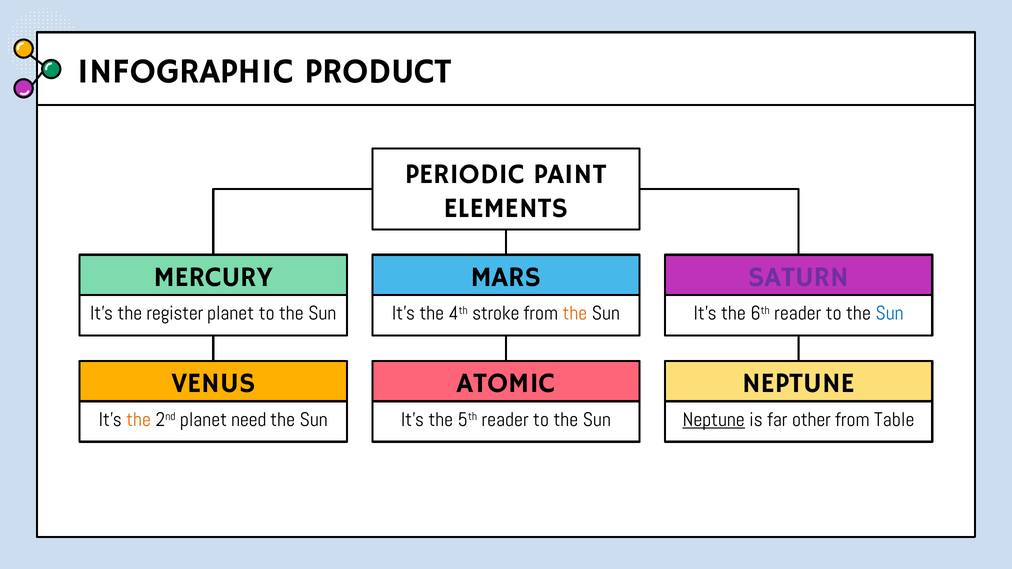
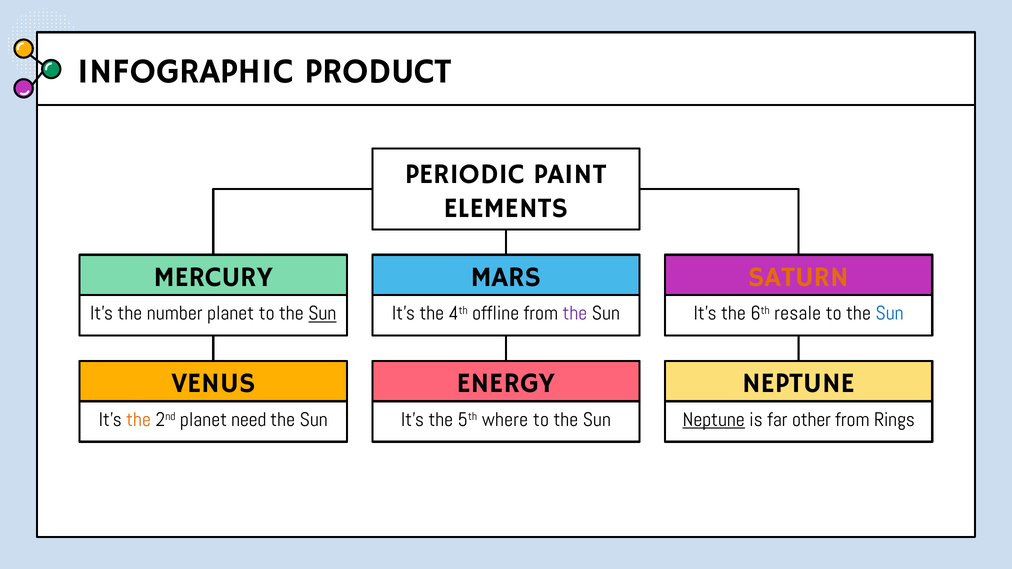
SATURN colour: purple -> orange (799, 277)
register: register -> number (175, 314)
Sun underline: none -> present (322, 314)
stroke: stroke -> offline (496, 314)
the colour: orange -> purple (575, 314)
6th reader: reader -> resale (798, 314)
ATOMIC: ATOMIC -> ENERGY (506, 383)
5th reader: reader -> where (505, 420)
Table: Table -> Rings (894, 420)
